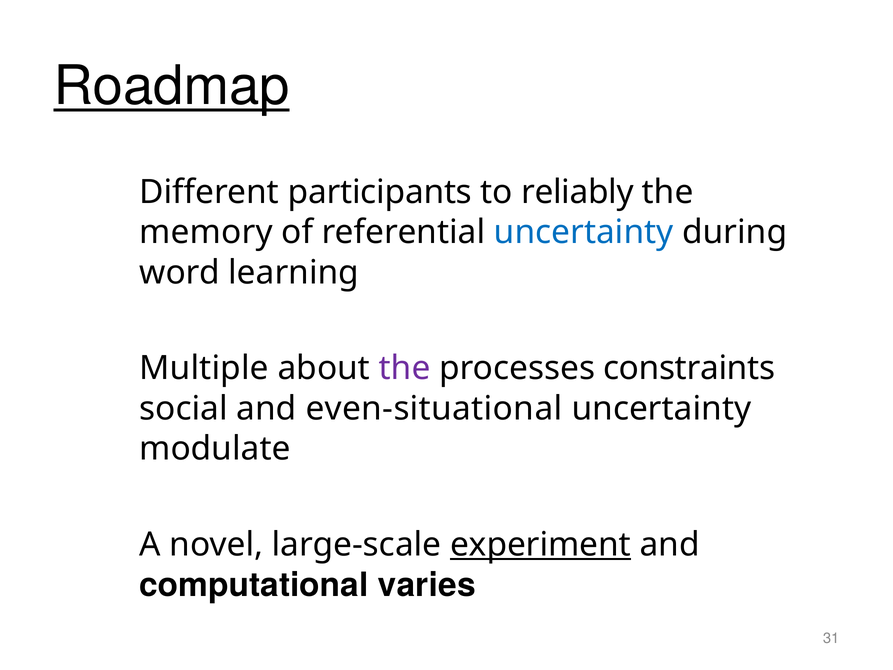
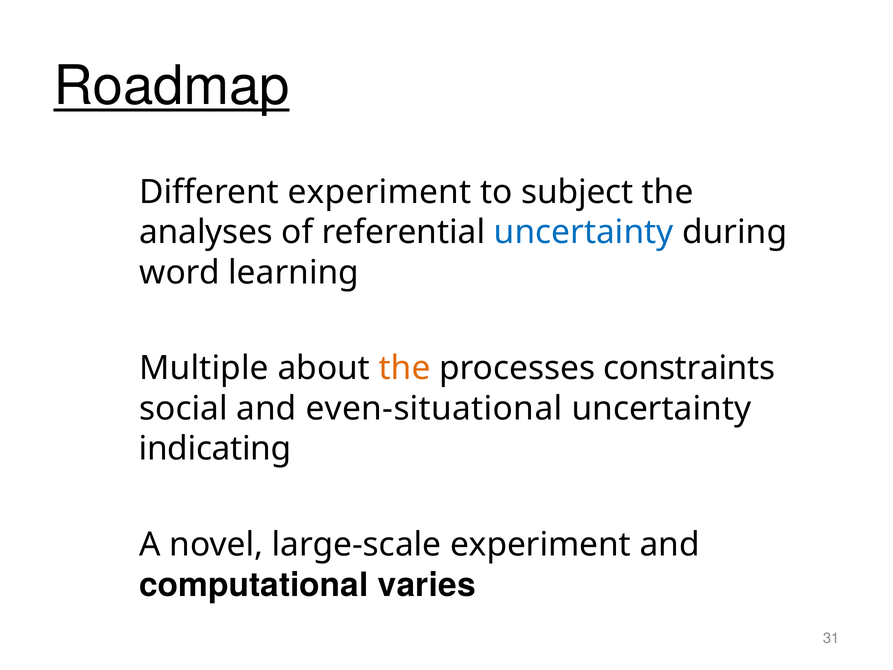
Different participants: participants -> experiment (380, 192)
reliably: reliably -> subject (577, 192)
memory: memory -> analyses (206, 232)
the colour: purple -> orange (405, 368)
modulate: modulate -> indicating (215, 449)
experiment underline: present -> none (541, 545)
